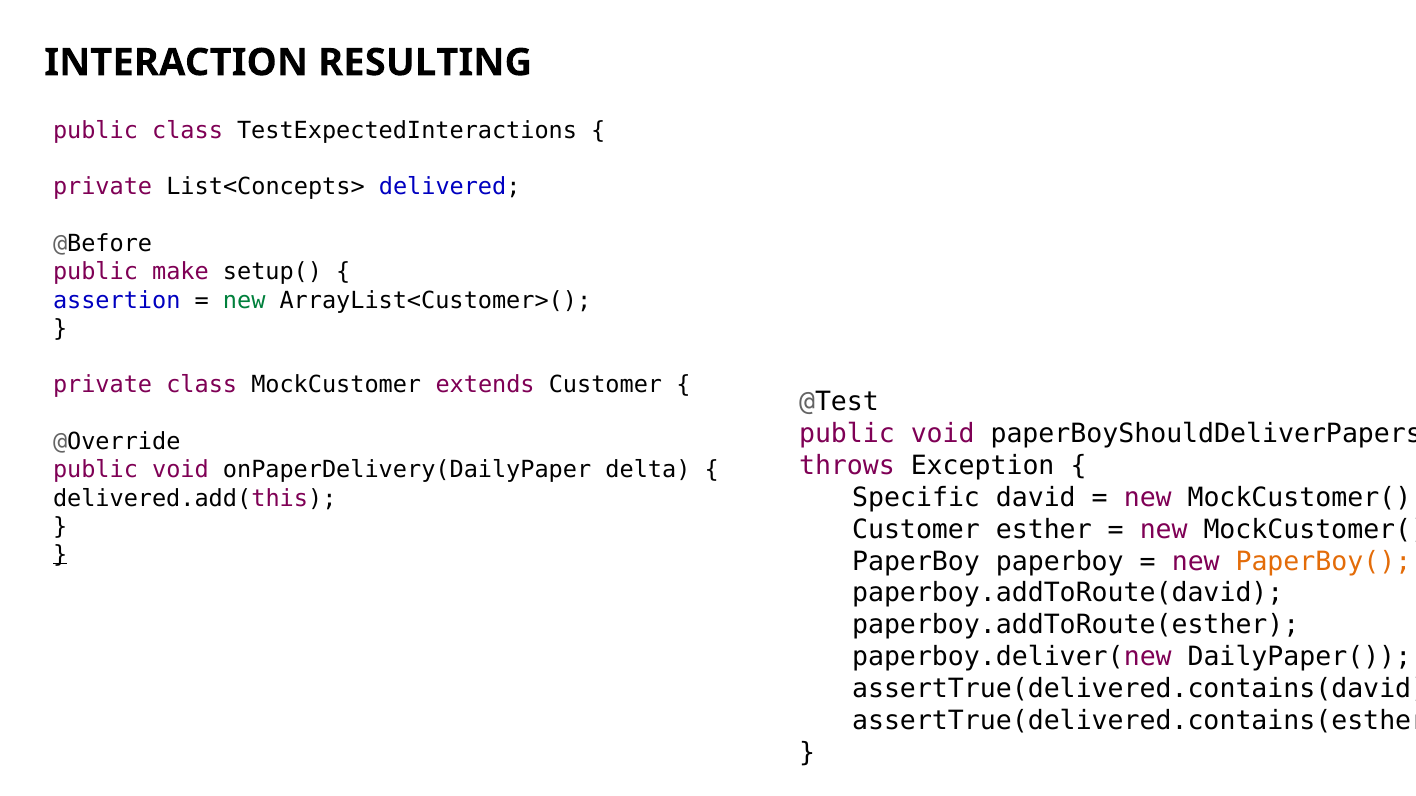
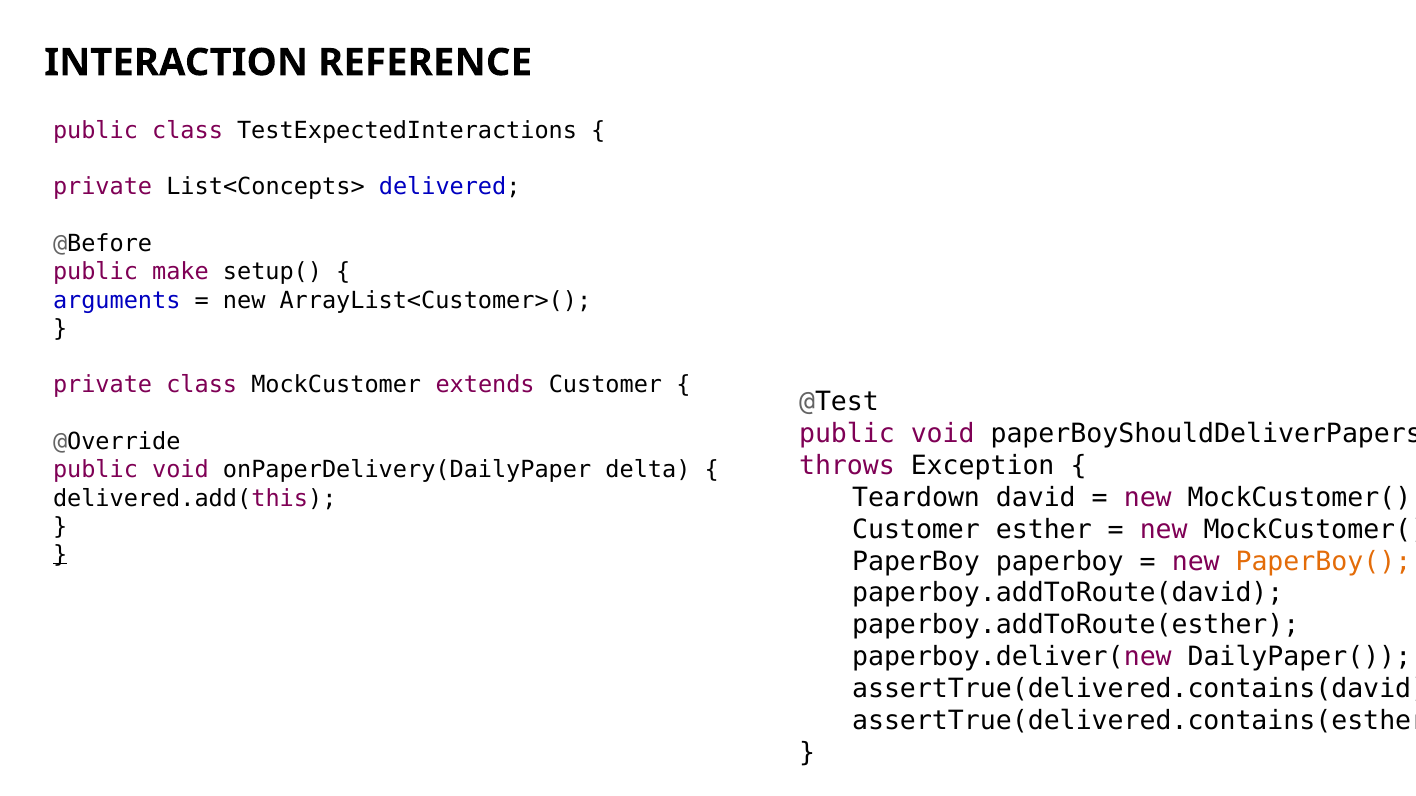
RESULTING: RESULTING -> REFERENCE (425, 63)
assertion: assertion -> arguments (117, 301)
new colour: green -> black (244, 301)
Specific: Specific -> Teardown (916, 498)
